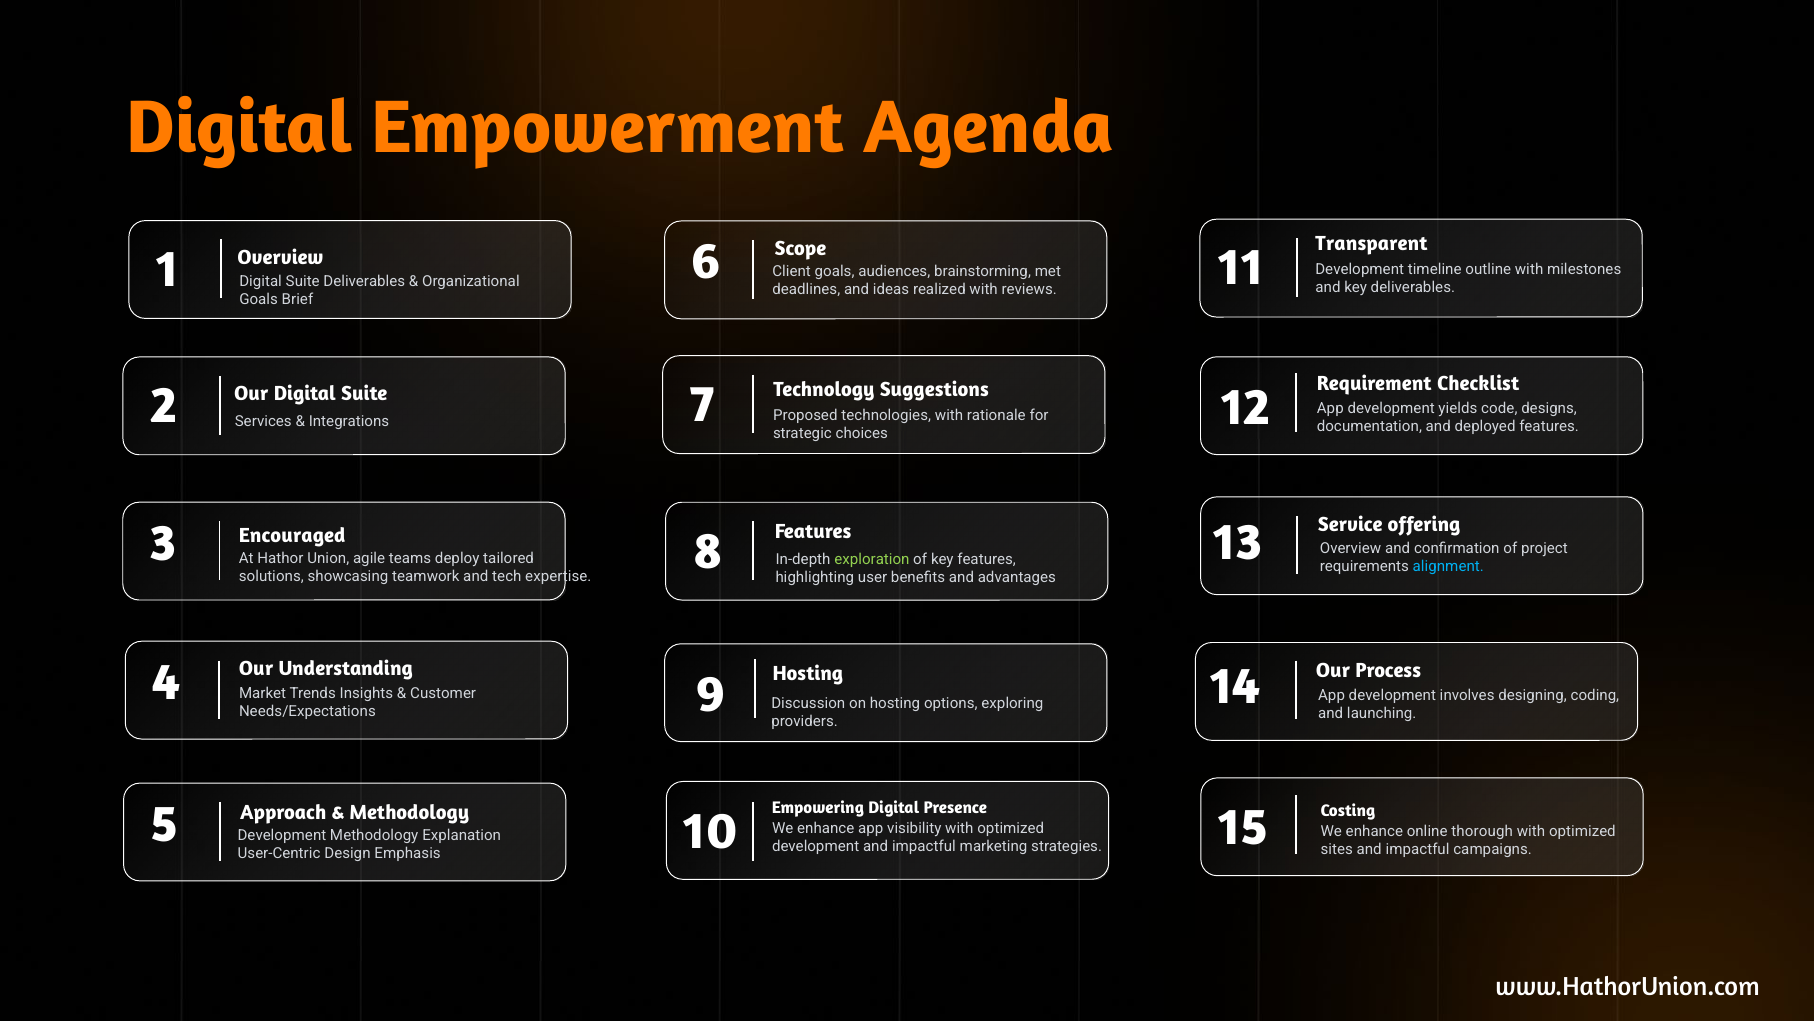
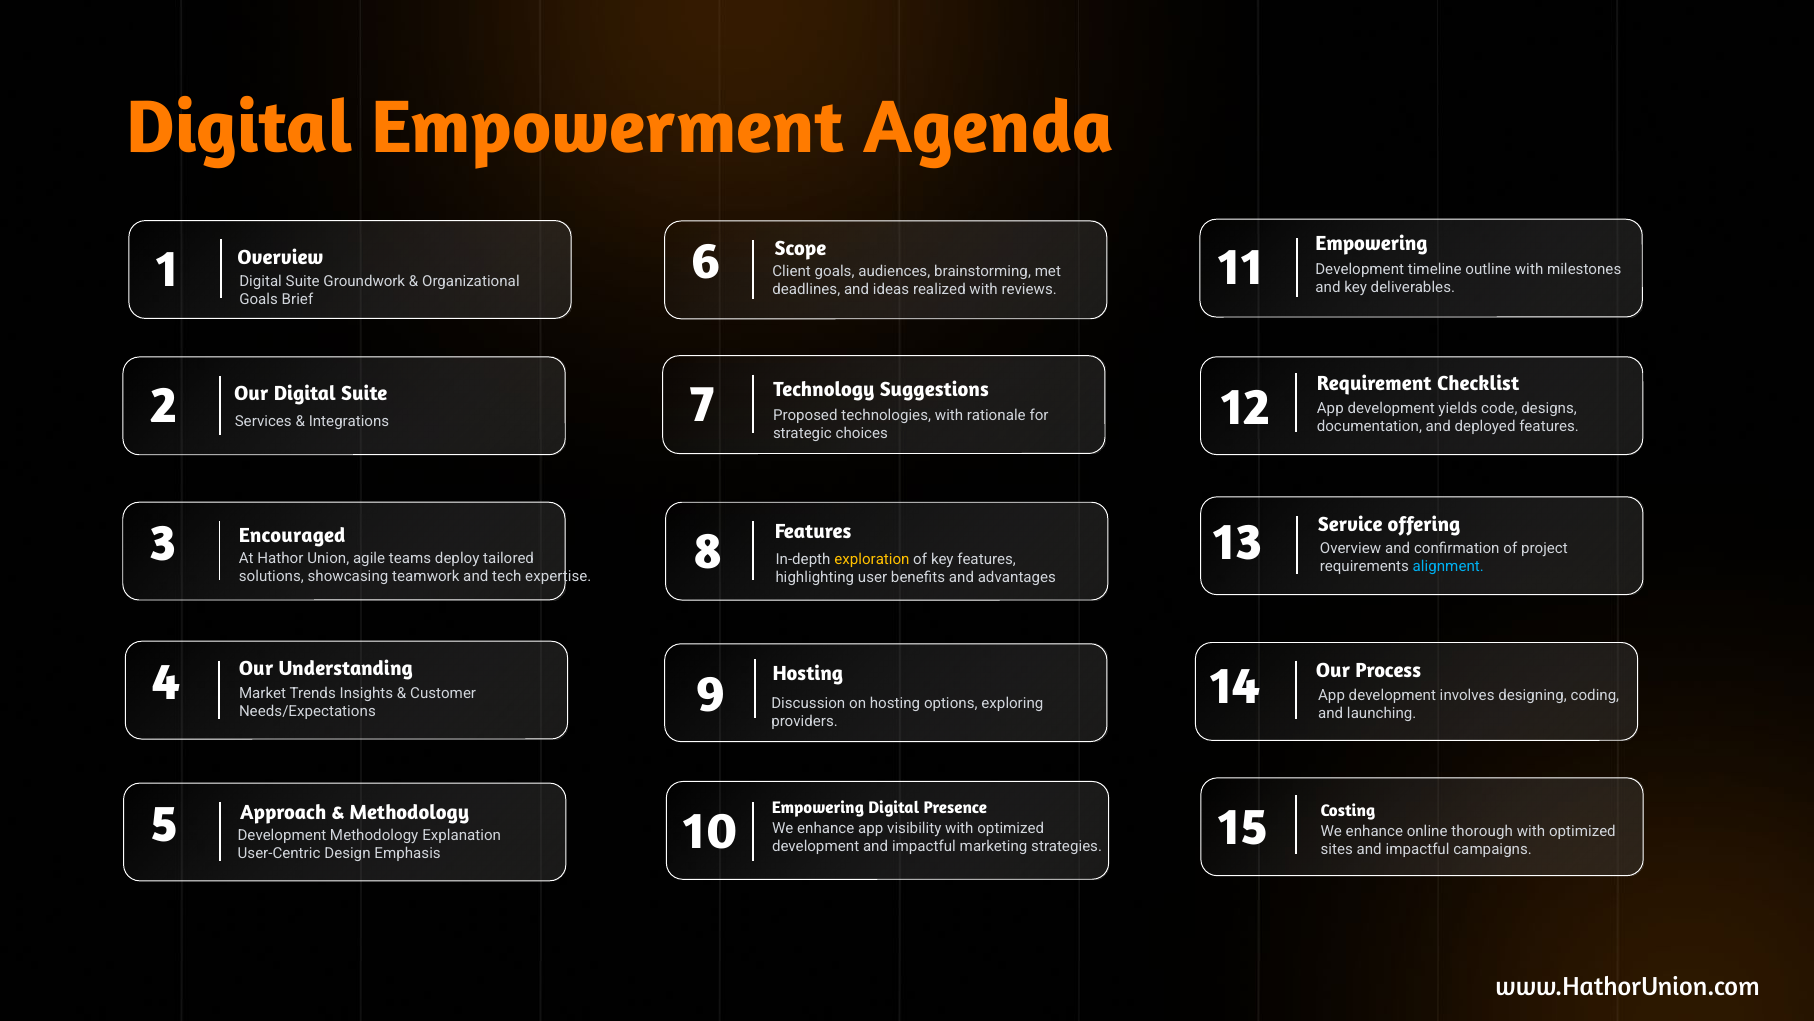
Transparent: Transparent -> Empowering (1372, 244)
Suite Deliverables: Deliverables -> Groundwork (364, 281)
exploration colour: light green -> yellow (872, 559)
